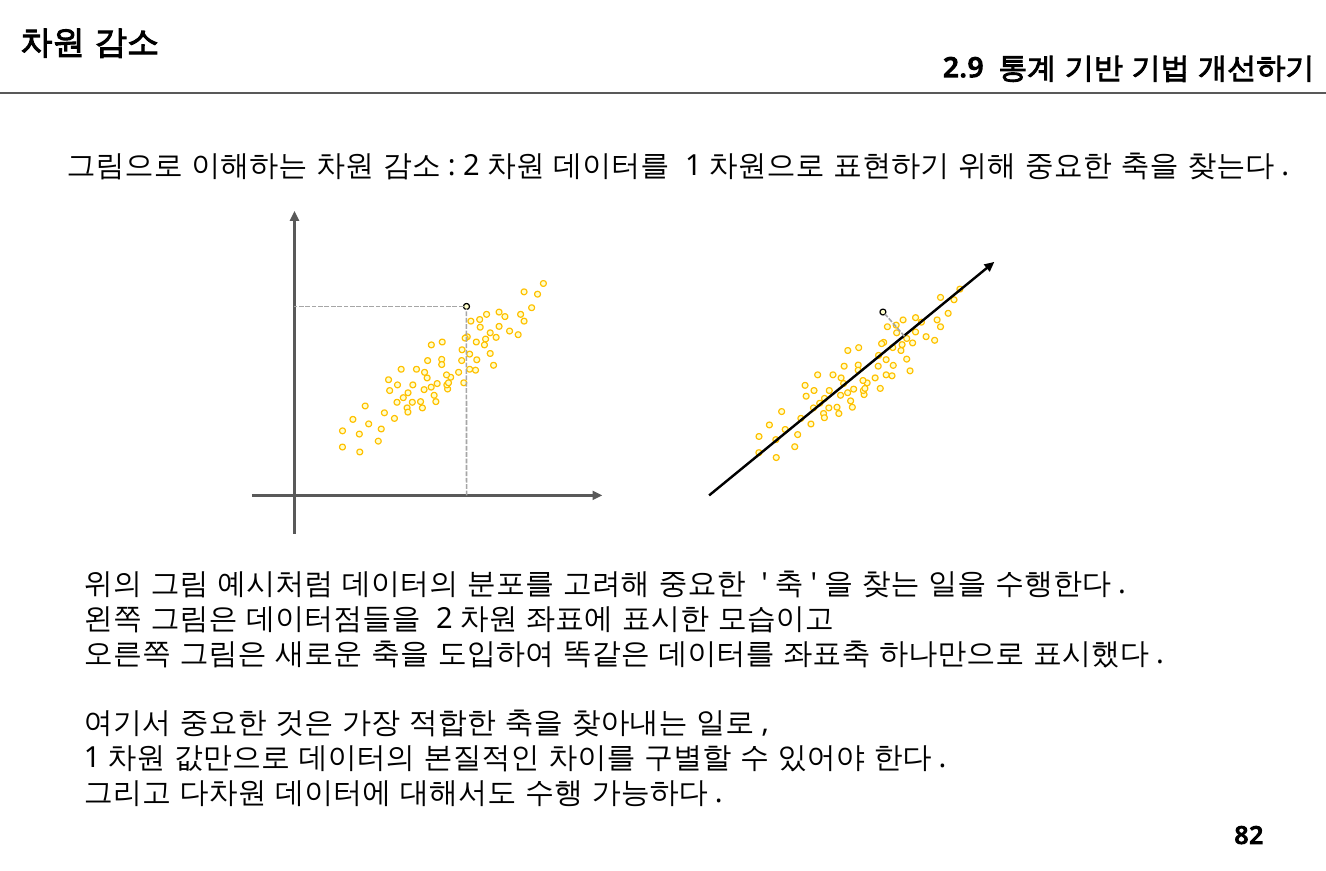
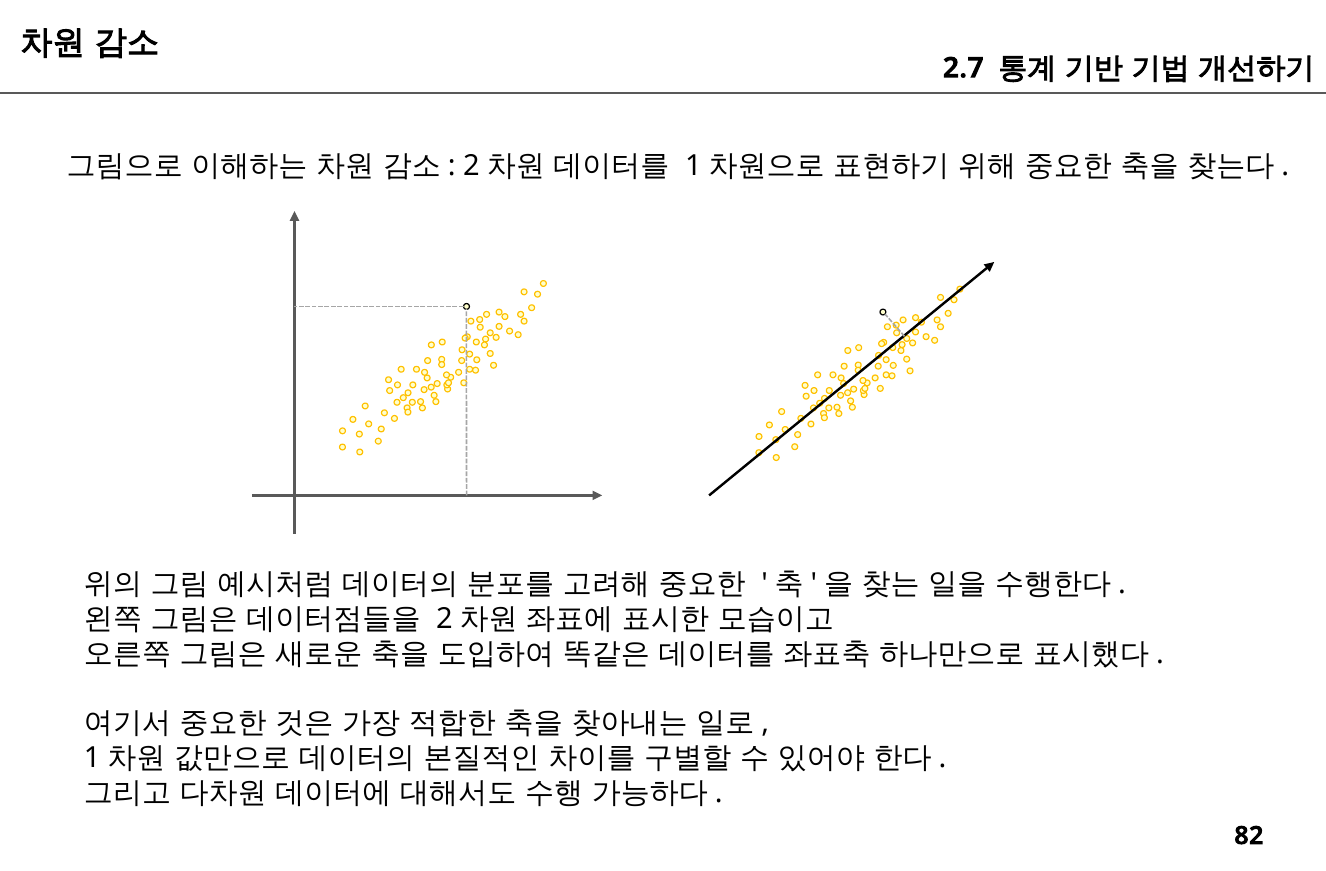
2.9: 2.9 -> 2.7 (963, 68)
